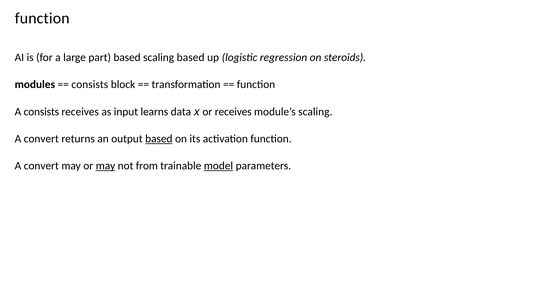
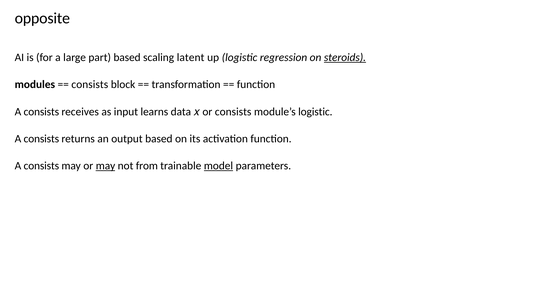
function: function -> opposite (42, 18)
scaling based: based -> latent (191, 57)
steroids underline: none -> present (345, 57)
or receives: receives -> consists (233, 112)
module’s scaling: scaling -> logistic (315, 112)
convert: convert -> consists (41, 139)
based underline: present -> none (159, 139)
convert: convert -> consists (41, 166)
